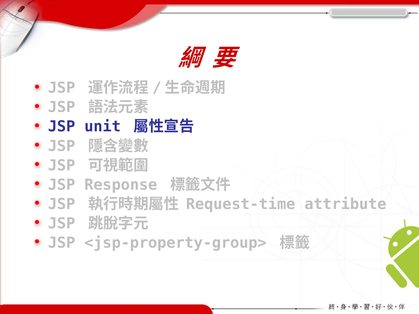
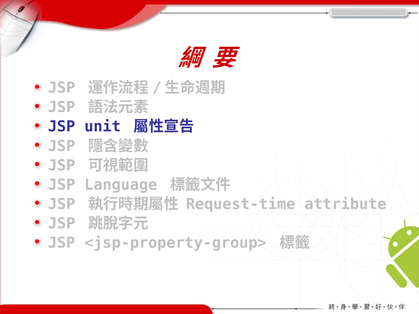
Response: Response -> Language (121, 185)
